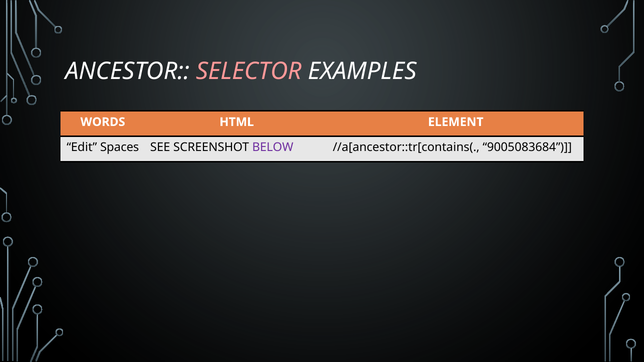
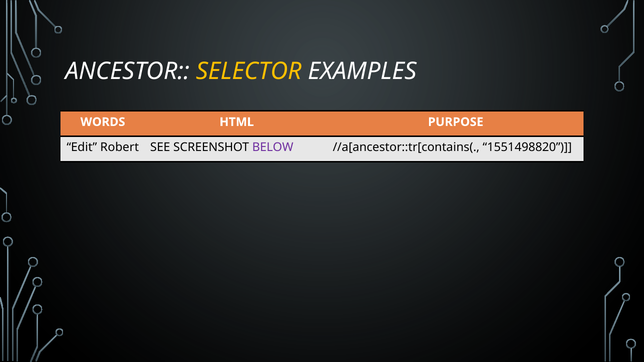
SELECTOR colour: pink -> yellow (249, 72)
ELEMENT: ELEMENT -> PURPOSE (456, 122)
Spaces: Spaces -> Robert (120, 148)
9005083684: 9005083684 -> 1551498820 (527, 148)
